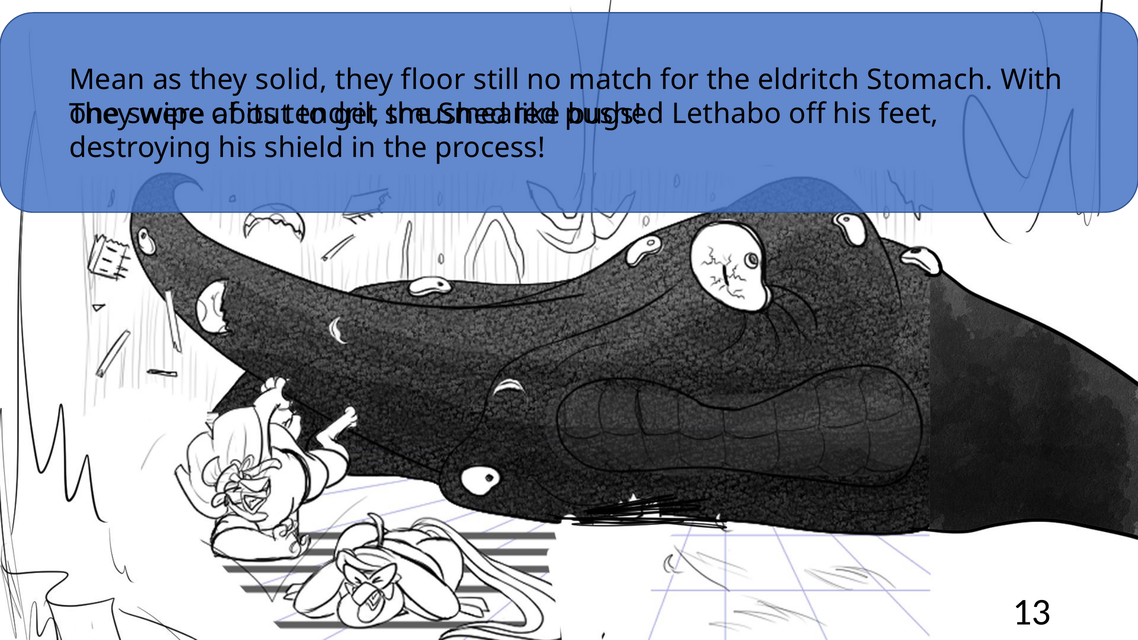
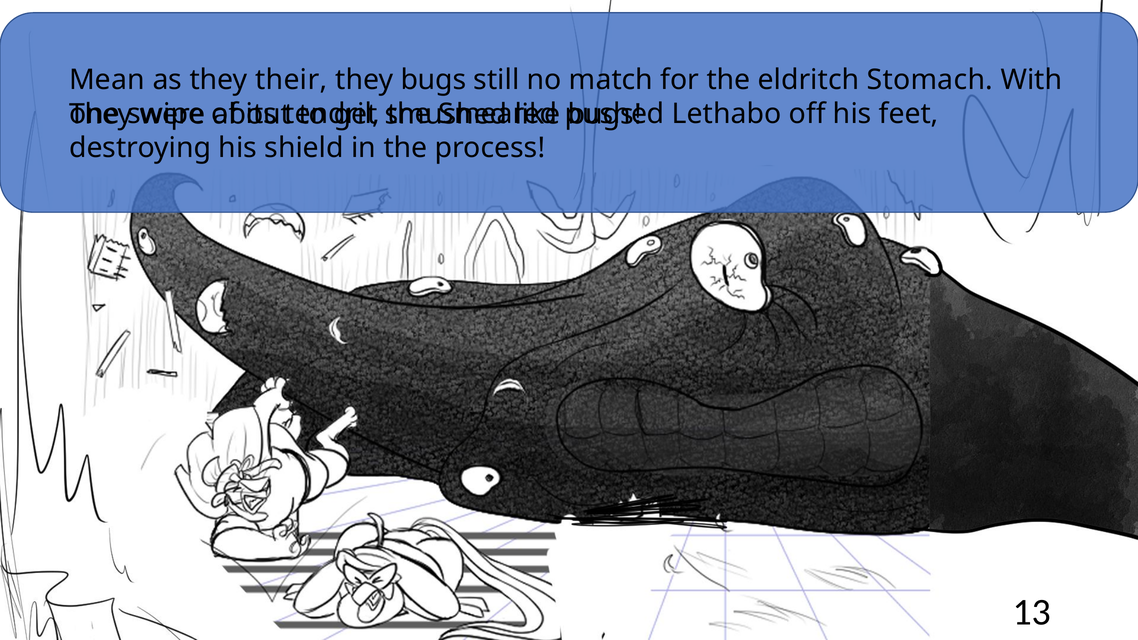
solid: solid -> their (291, 80)
they floor: floor -> bugs (433, 80)
